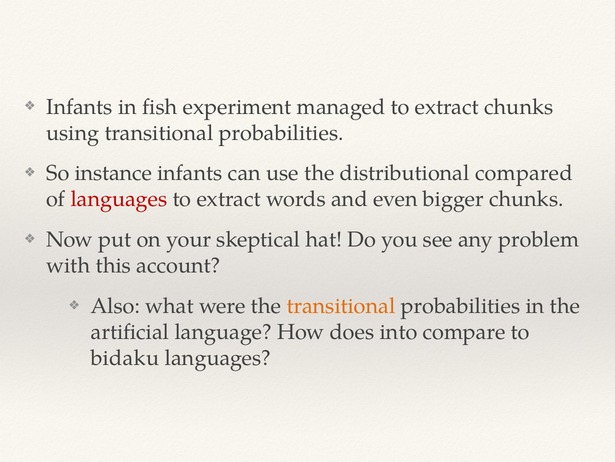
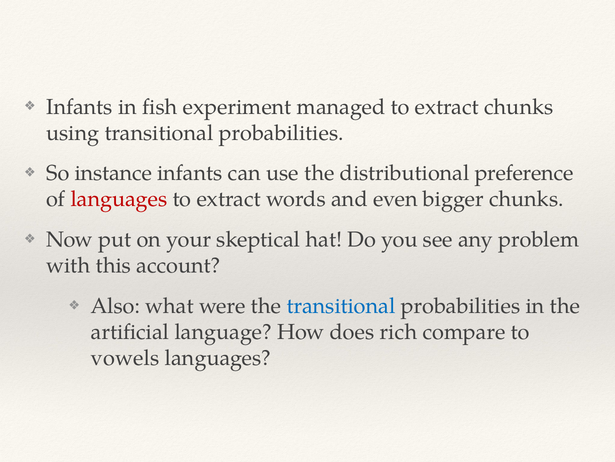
compared: compared -> preference (524, 173)
transitional colour: orange -> blue (341, 306)
into: into -> rich (398, 332)
bidaku: bidaku -> vowels (125, 358)
